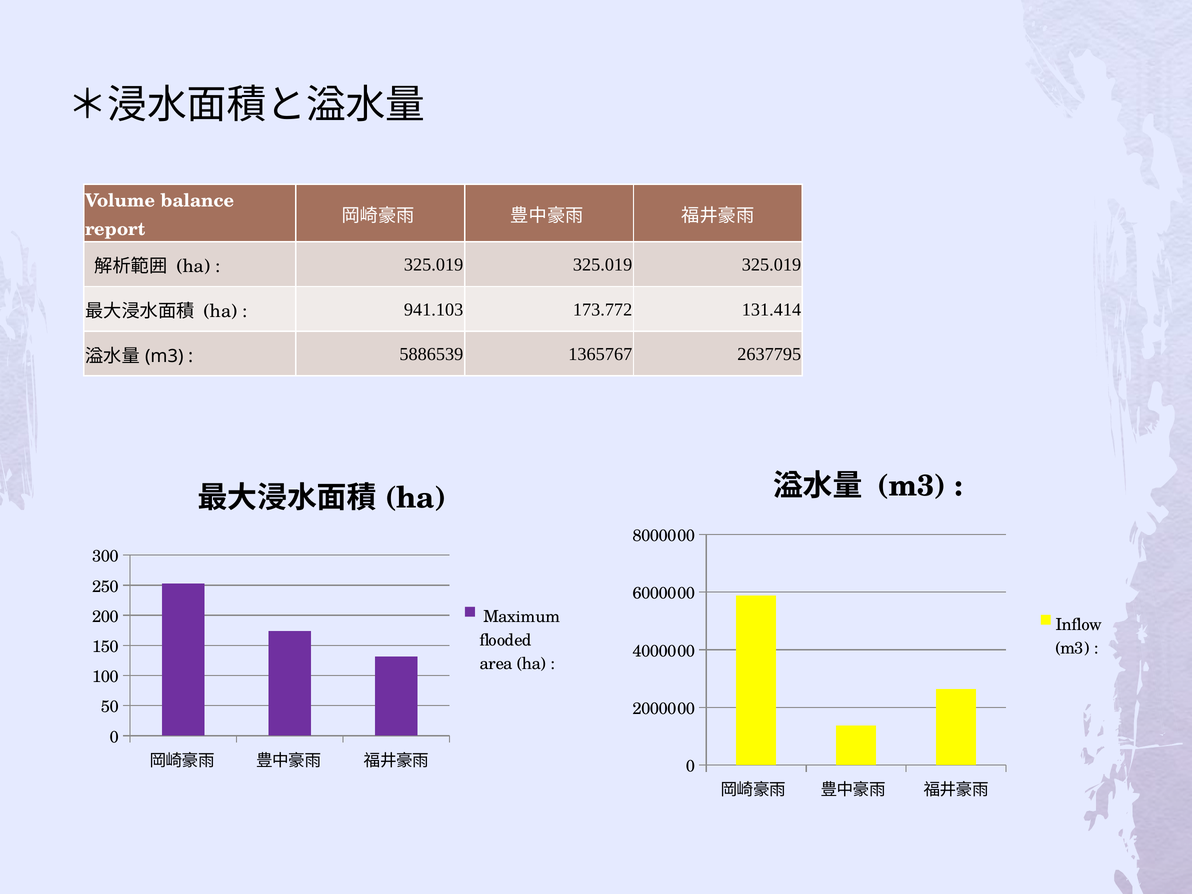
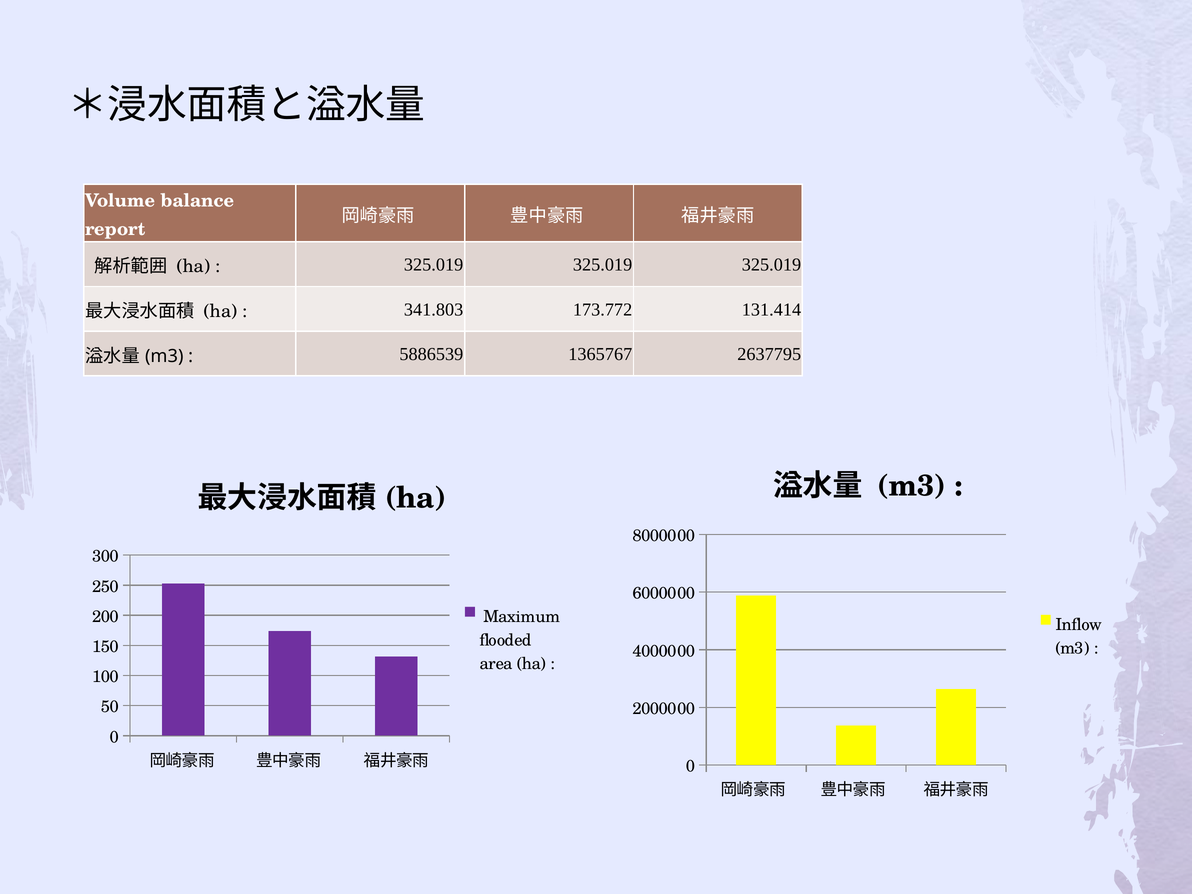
941.103: 941.103 -> 341.803 (434, 310)
